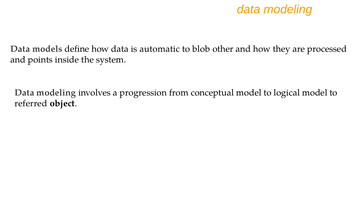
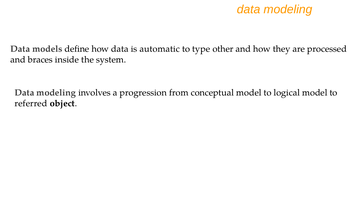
blob: blob -> type (201, 49)
points: points -> braces (40, 60)
